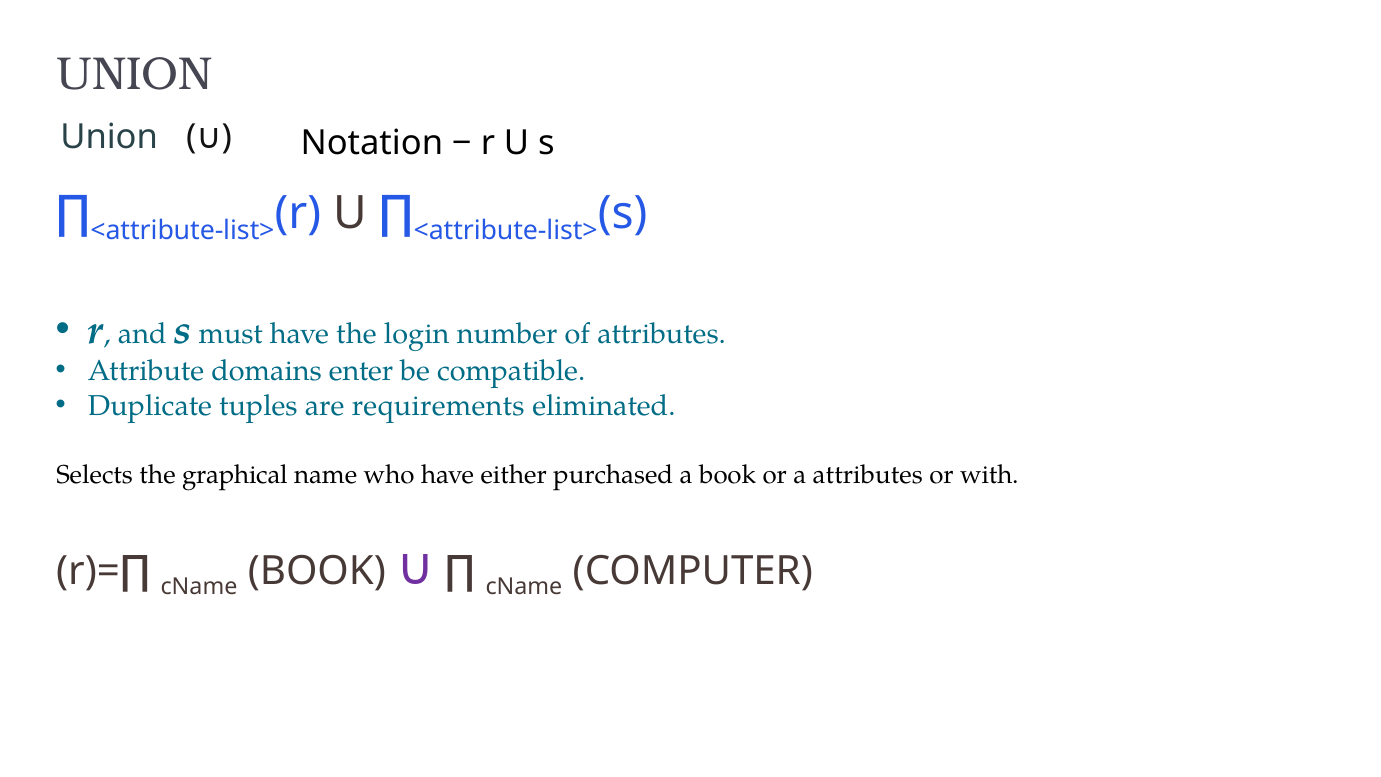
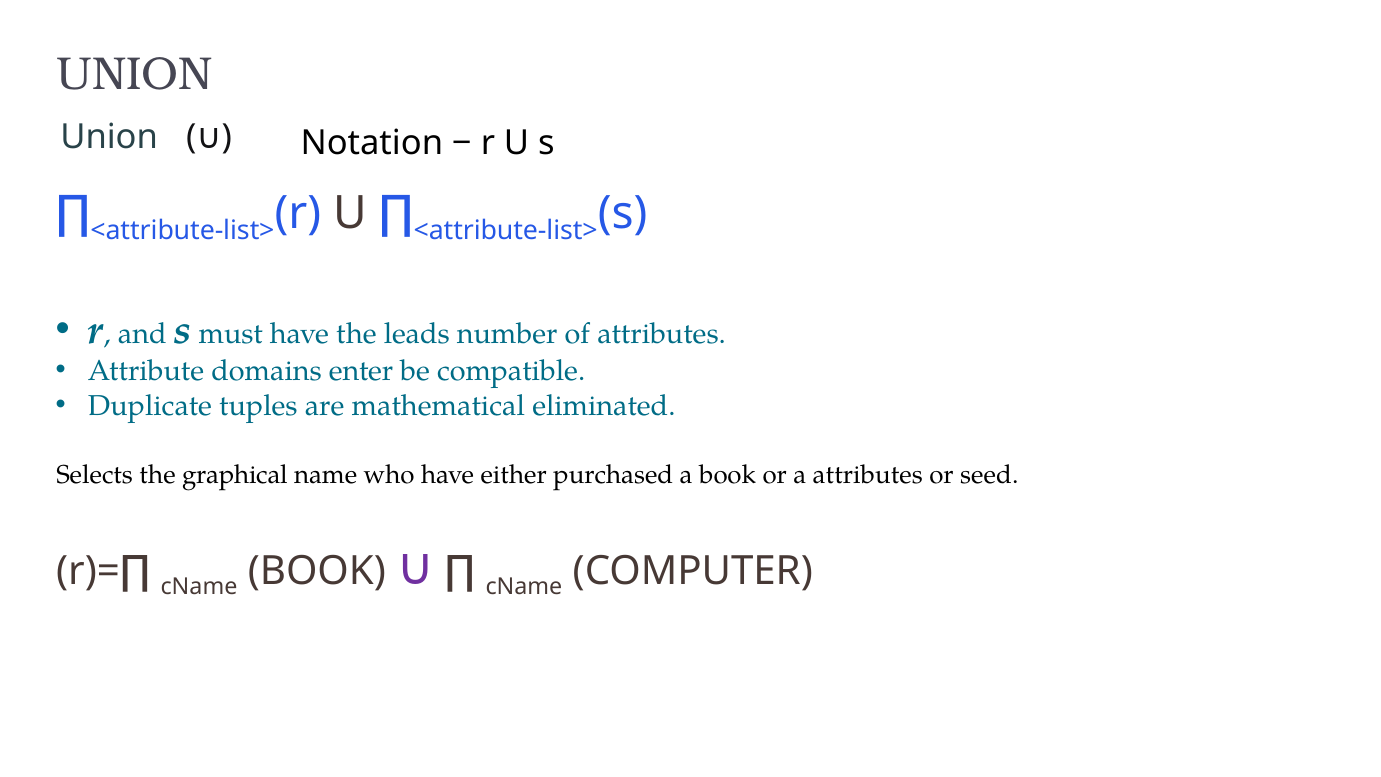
login: login -> leads (417, 334)
requirements: requirements -> mathematical (438, 406)
with: with -> seed (989, 475)
